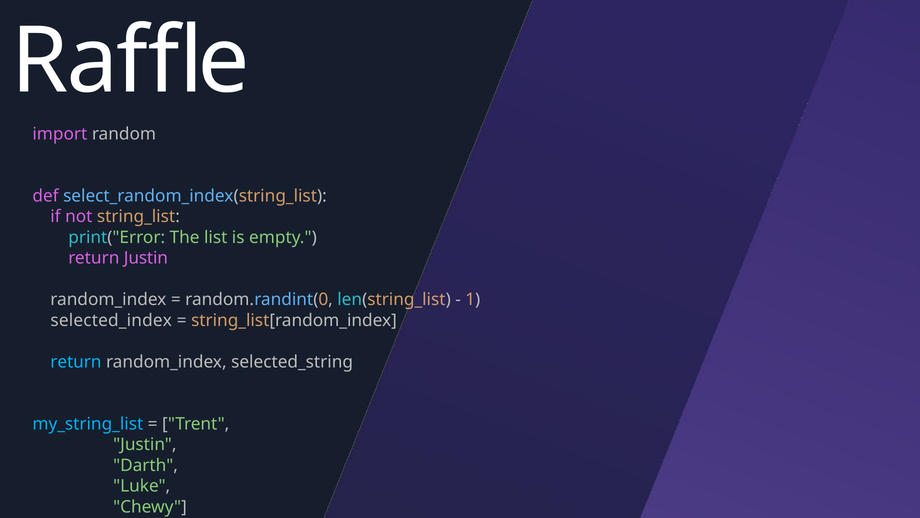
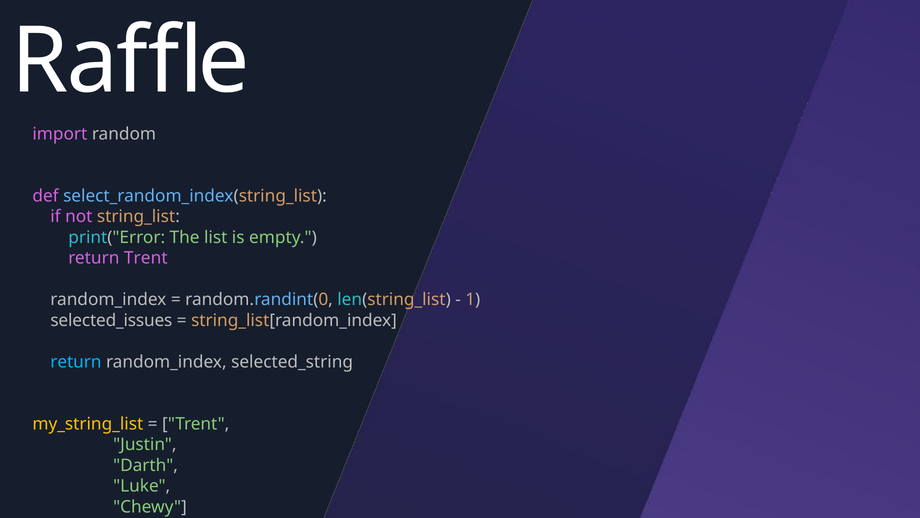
return Justin: Justin -> Trent (146, 258)
selected_index: selected_index -> selected_issues (111, 320)
my_string_list colour: light blue -> yellow (88, 424)
